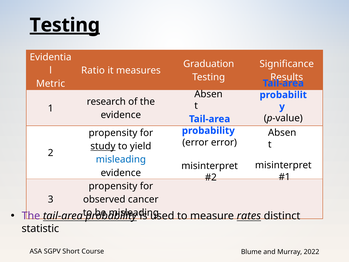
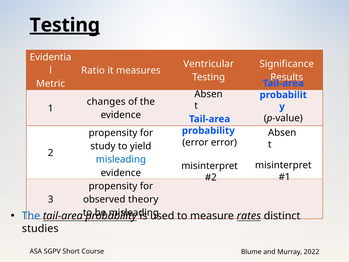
Graduation: Graduation -> Ventricular (209, 64)
research: research -> changes (106, 102)
study underline: present -> none (103, 146)
cancer: cancer -> theory (143, 199)
The colour: purple -> blue (31, 216)
statistic: statistic -> studies (40, 228)
